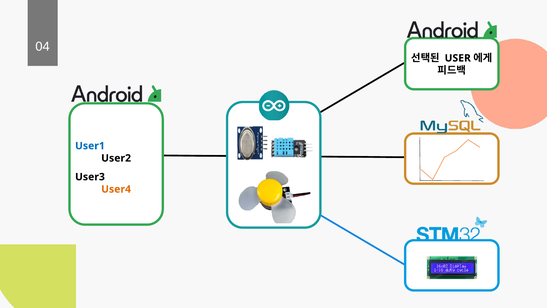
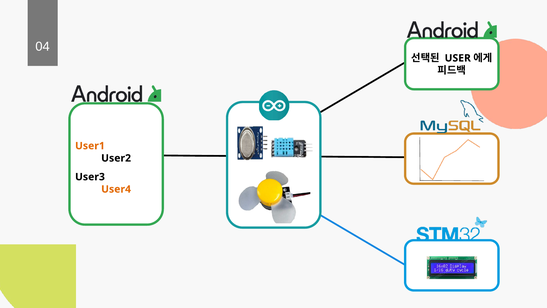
User1 colour: blue -> orange (90, 146)
